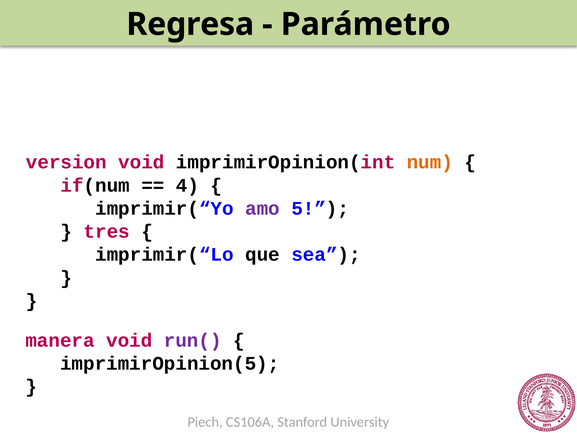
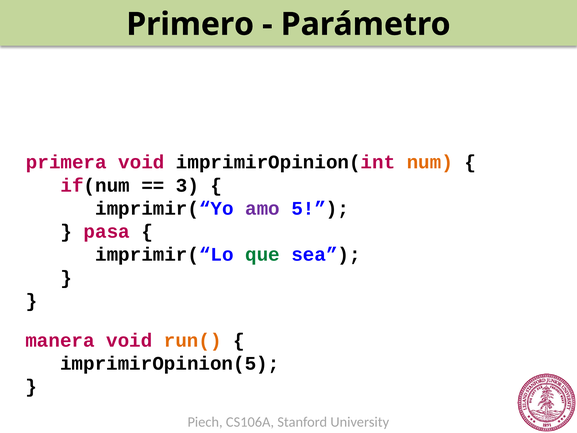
Regresa: Regresa -> Primero (190, 24)
version: version -> primera (66, 162)
4: 4 -> 3 (188, 185)
tres: tres -> pasa (107, 231)
que colour: black -> green (263, 254)
run( colour: purple -> orange (193, 340)
